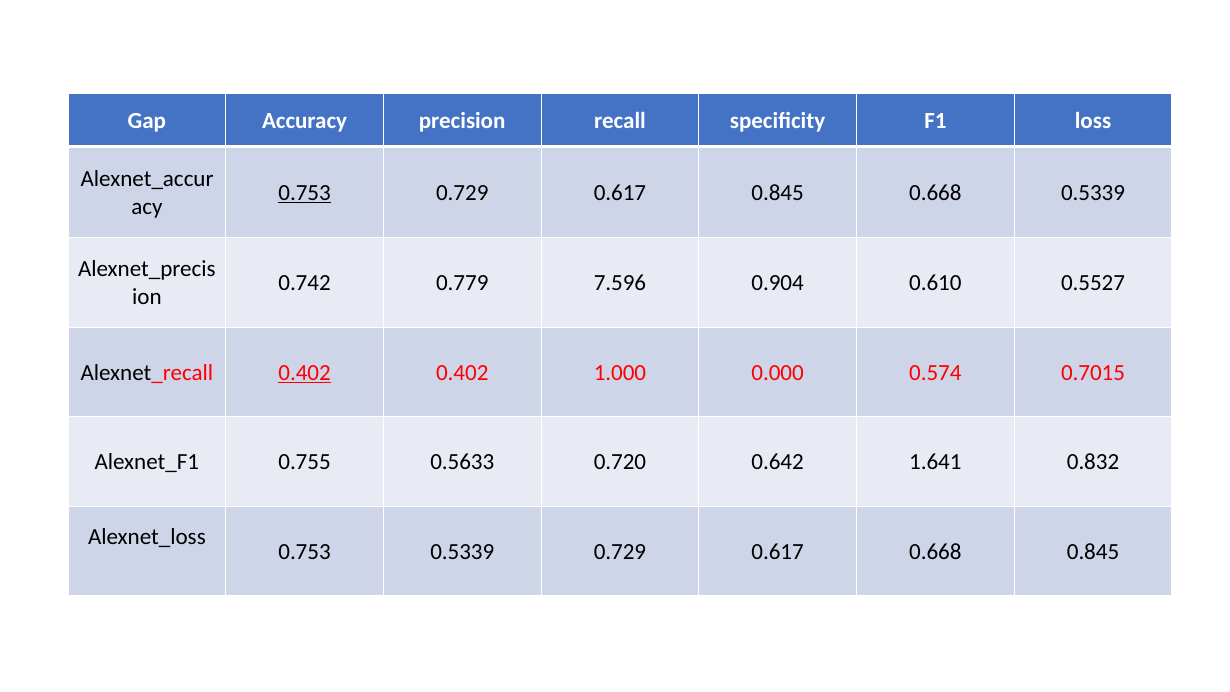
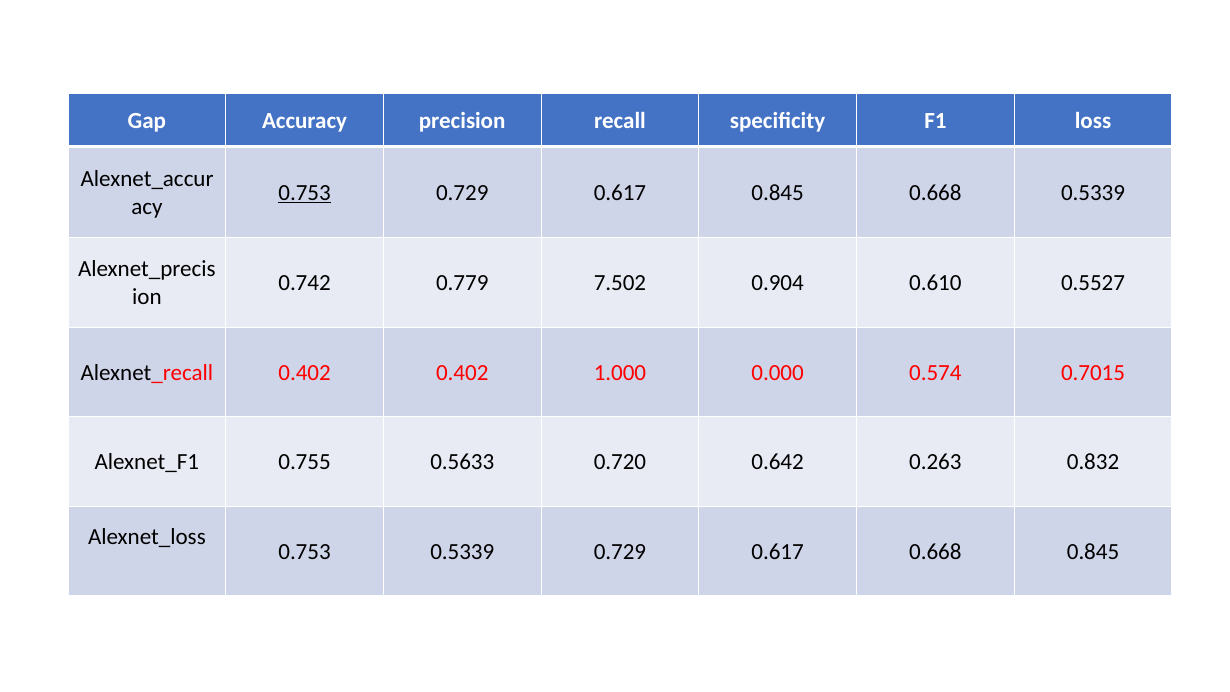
7.596: 7.596 -> 7.502 (620, 283)
0.402 underline: present -> none (305, 372)
1.641: 1.641 -> 0.263 (935, 462)
